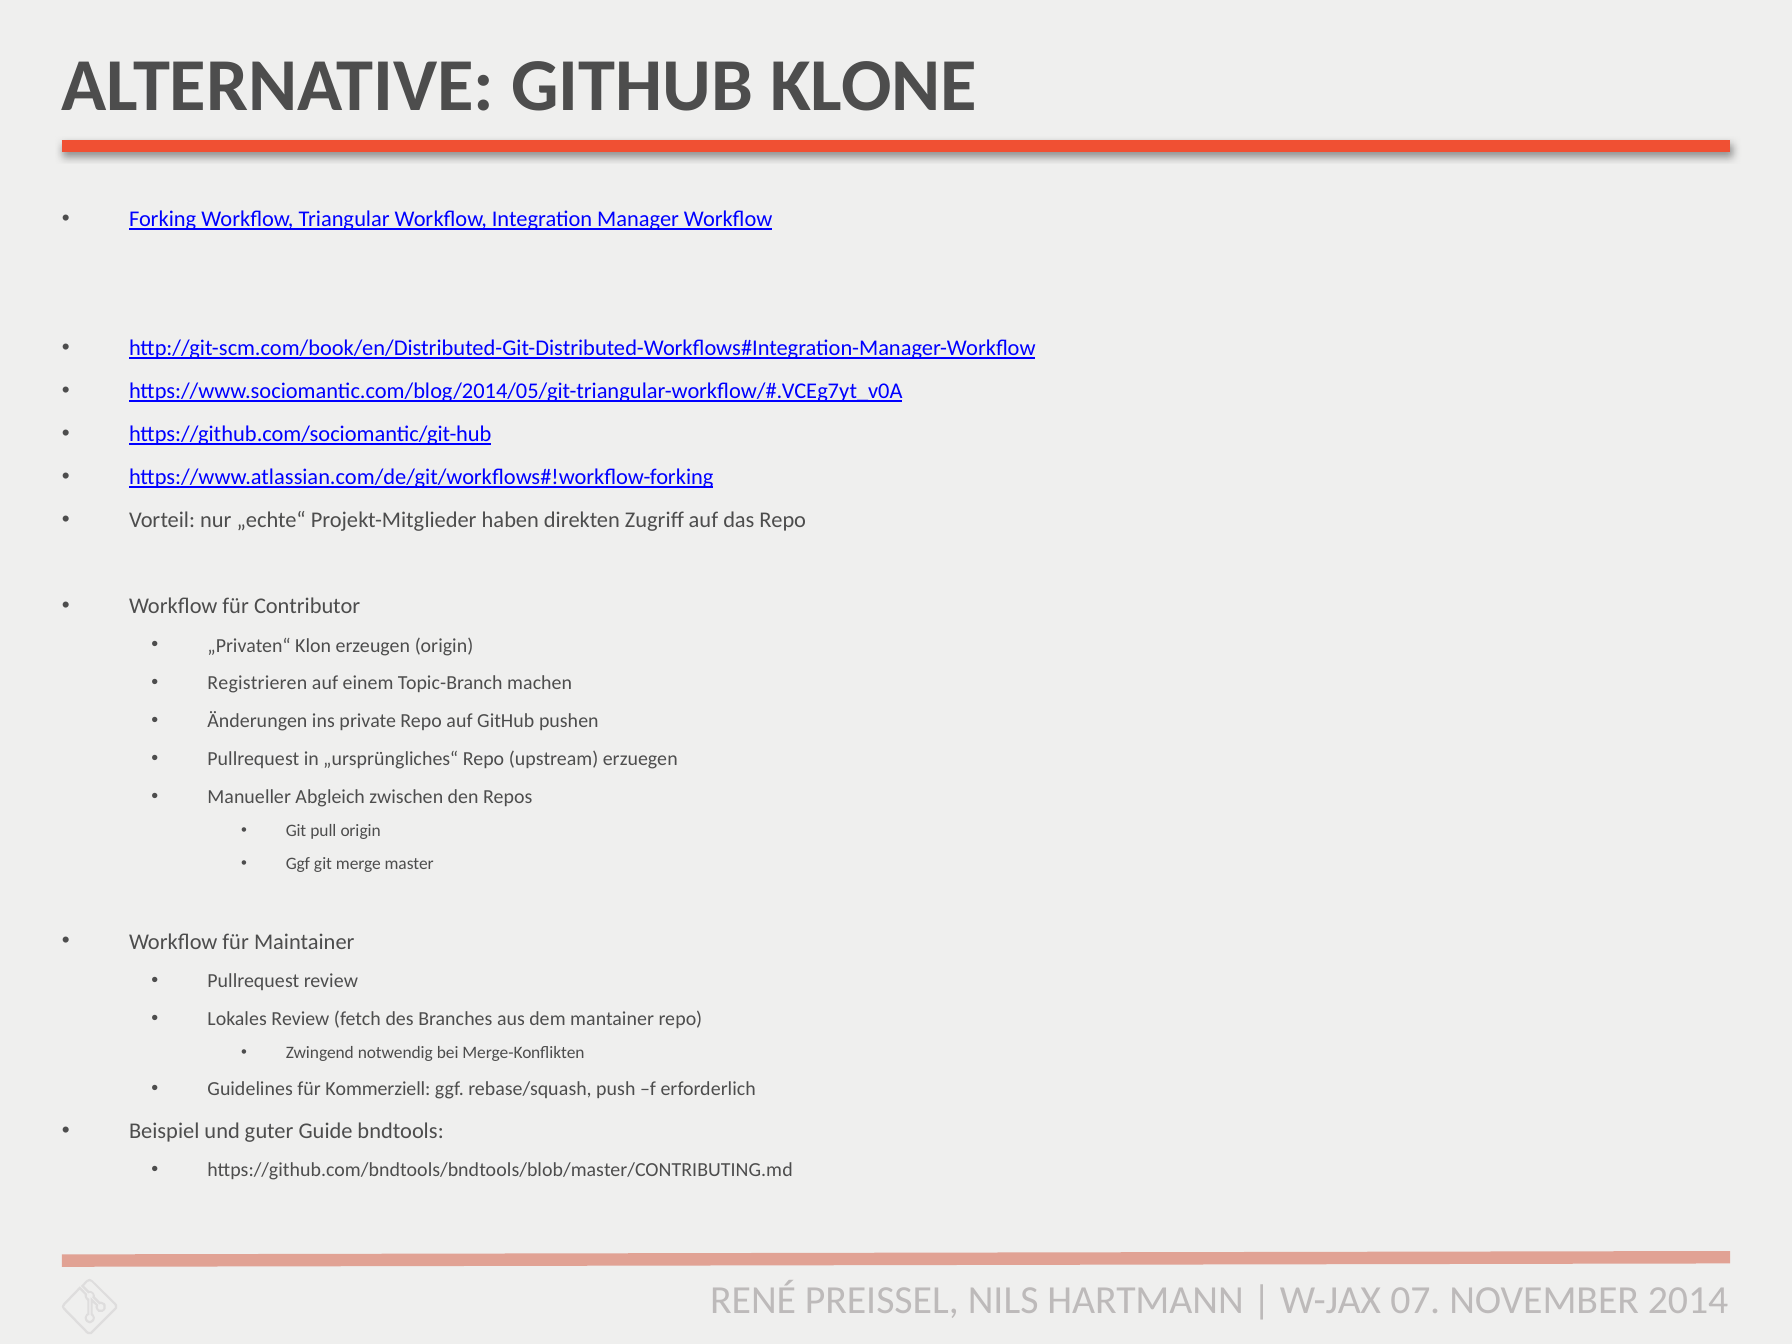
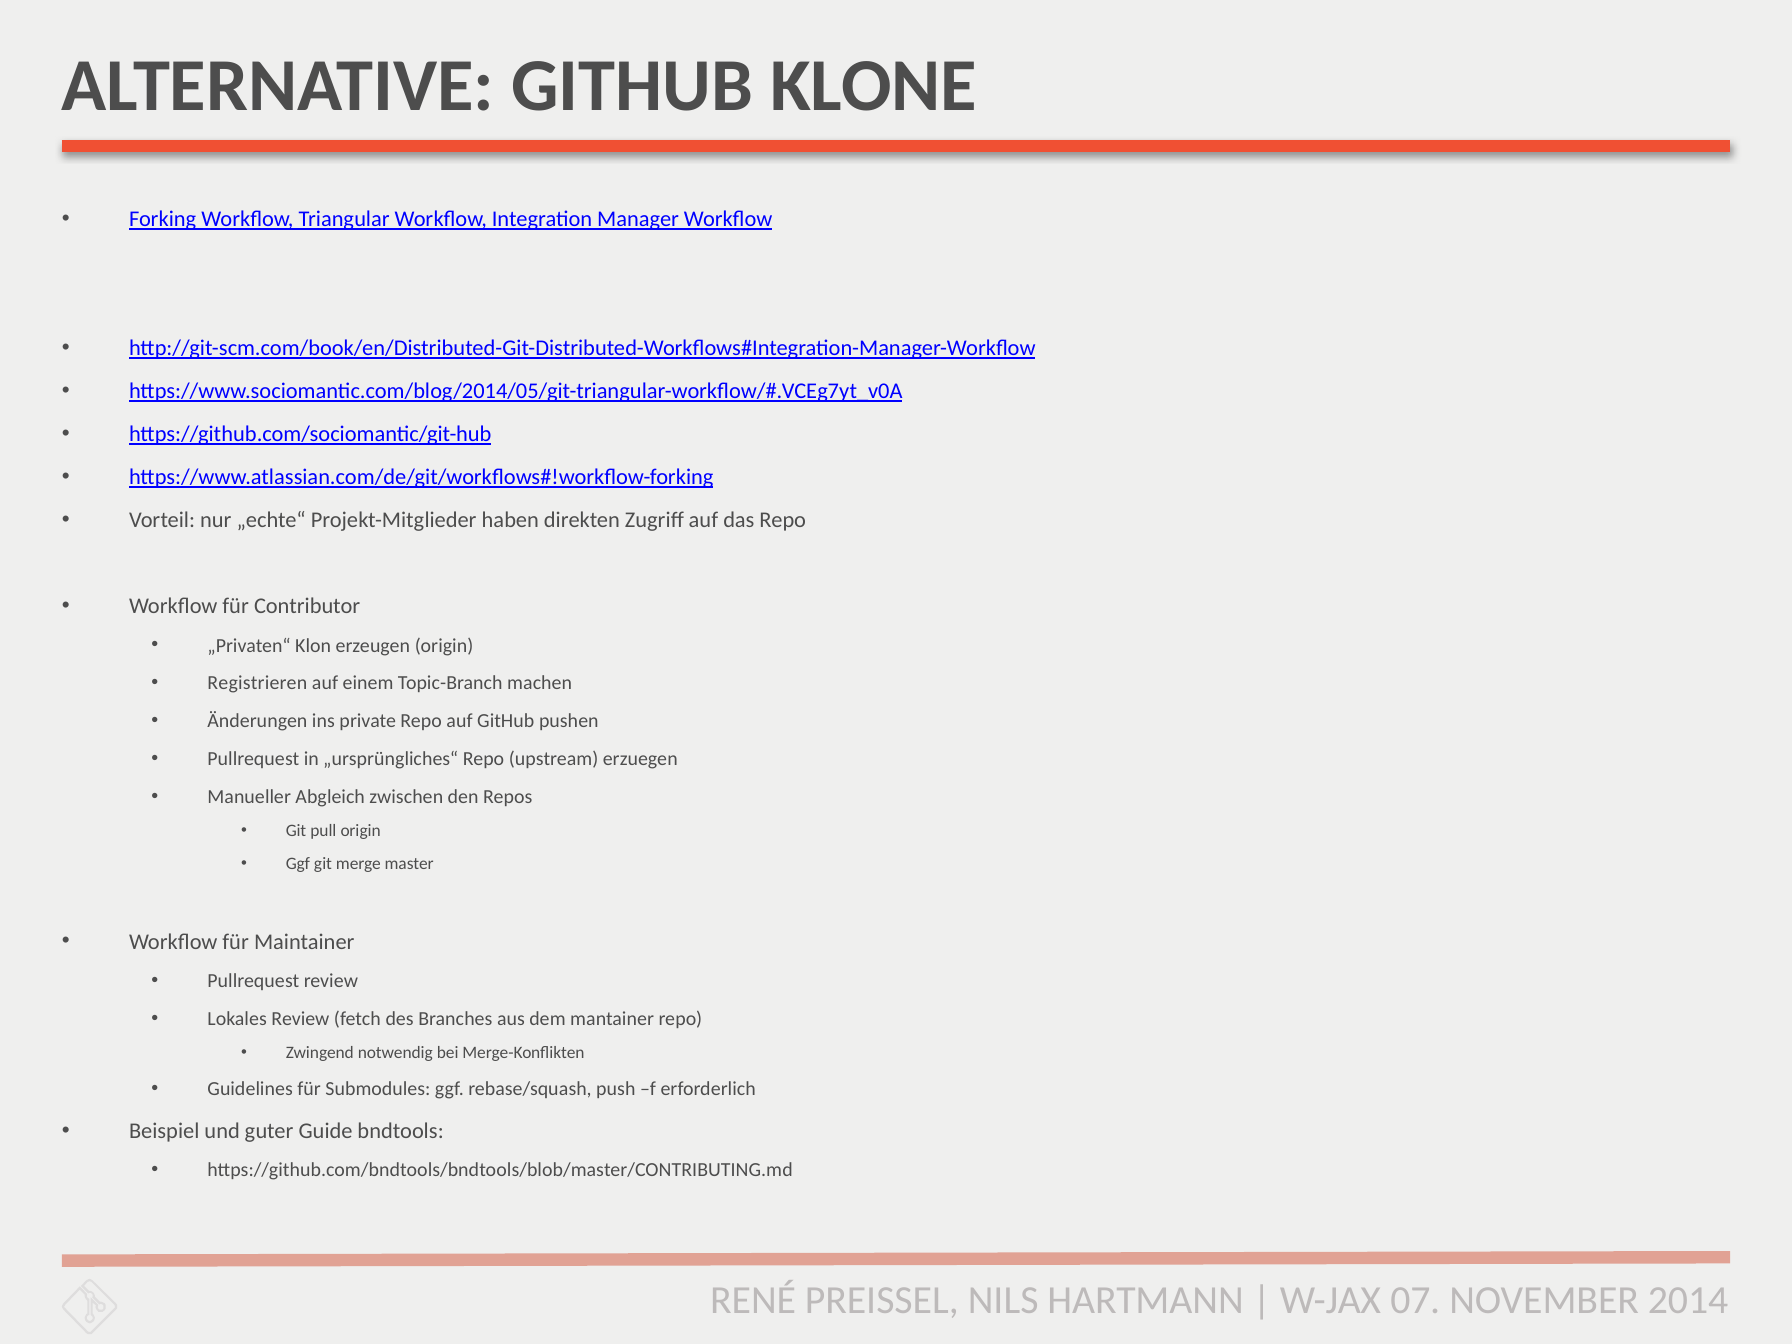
Kommerziell: Kommerziell -> Submodules (378, 1089)
